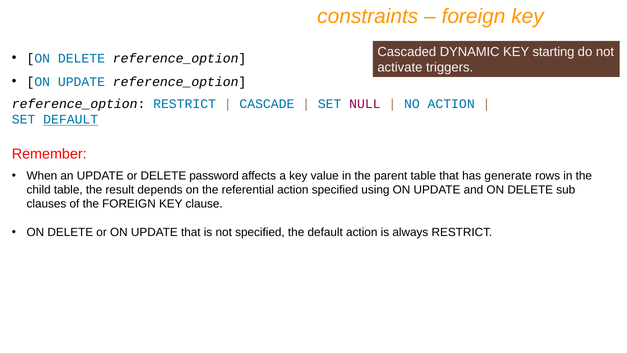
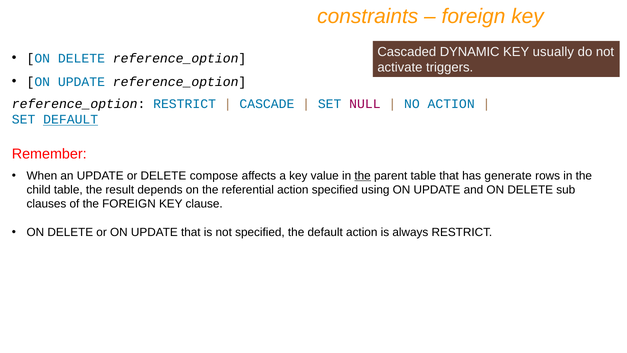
starting: starting -> usually (553, 52)
password: password -> compose (214, 176)
the underline: none -> present (363, 176)
